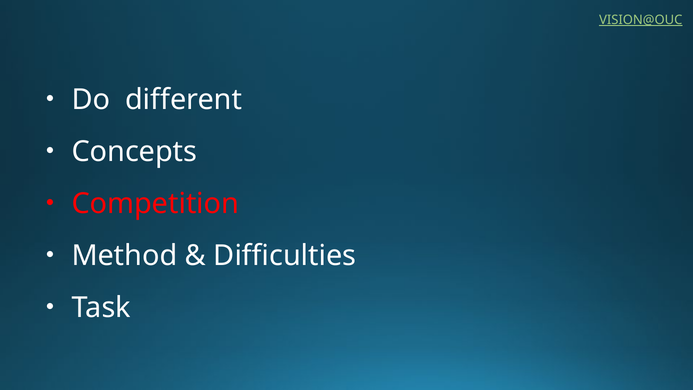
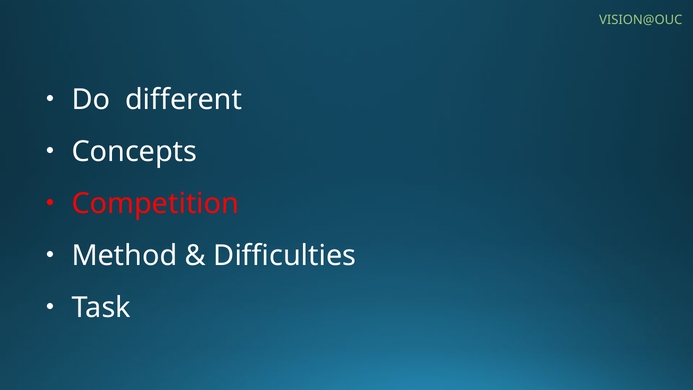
VISION@OUC underline: present -> none (641, 20)
